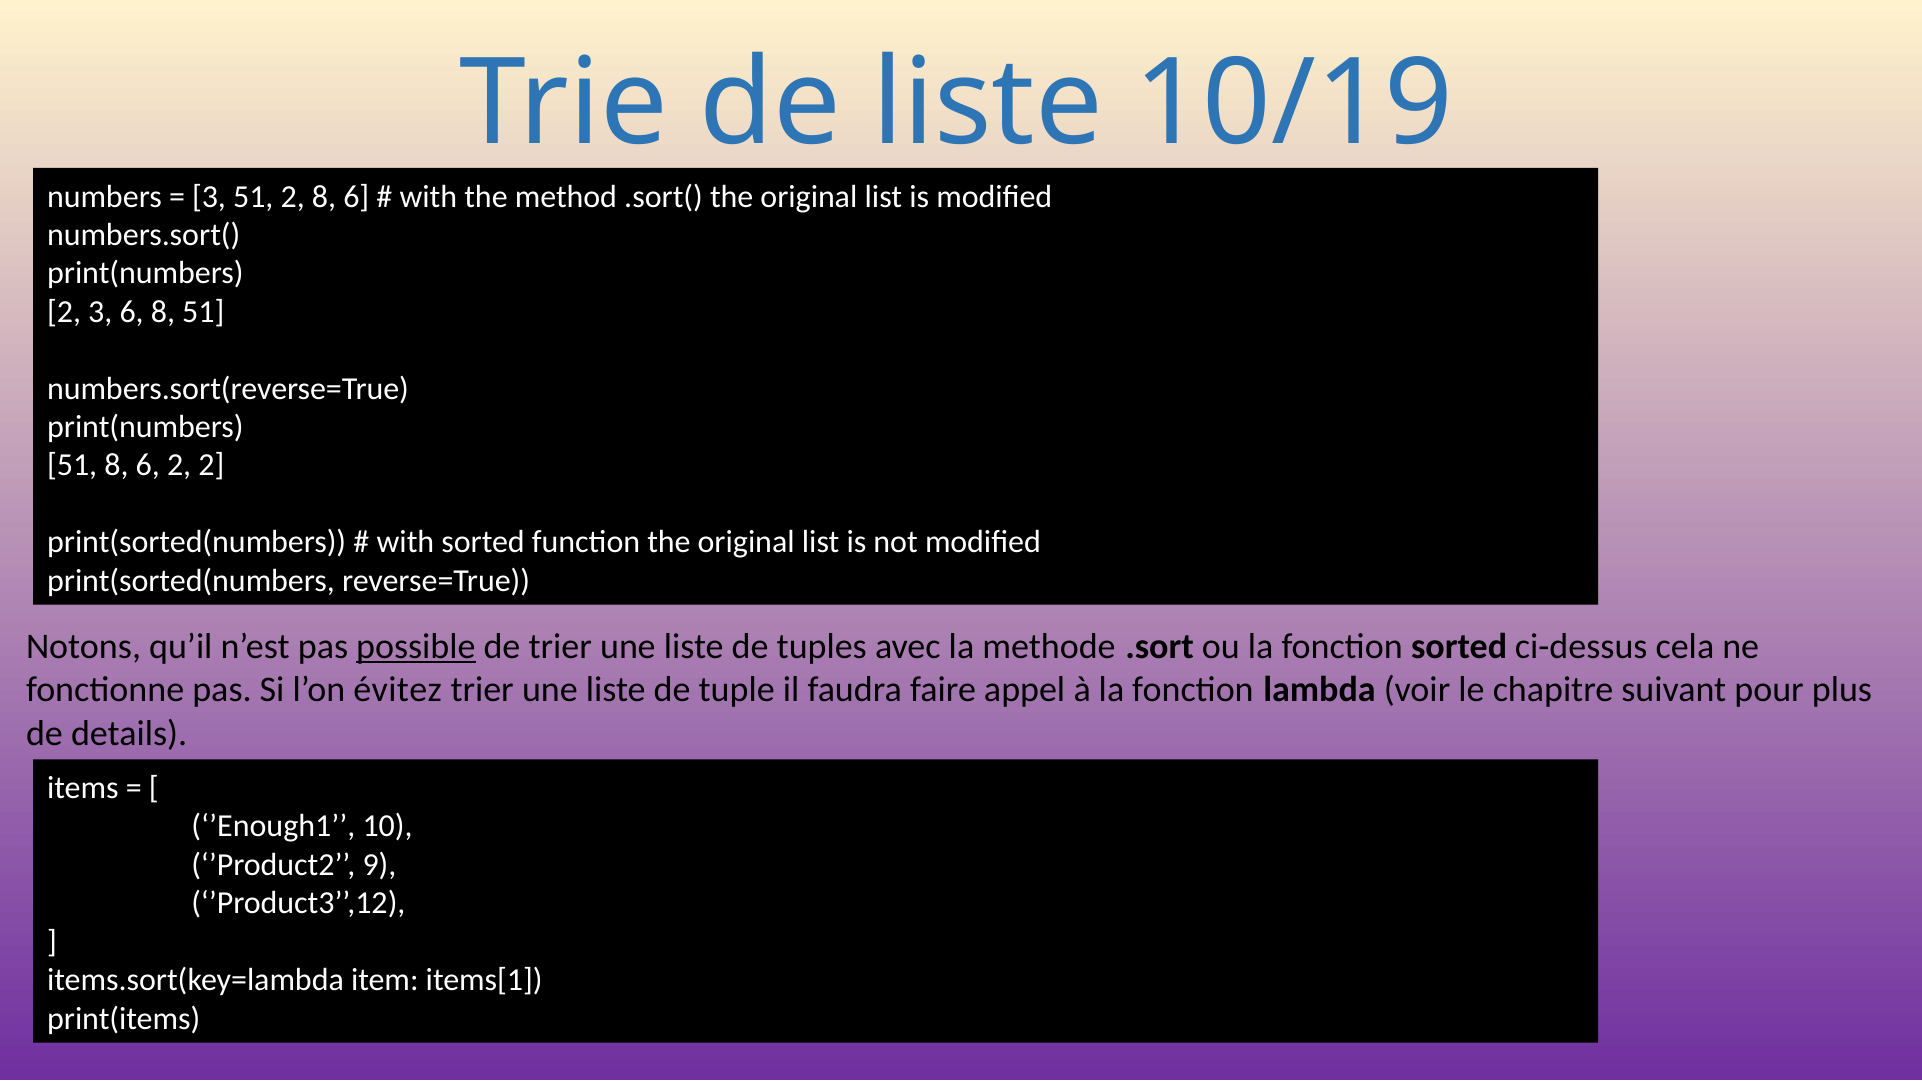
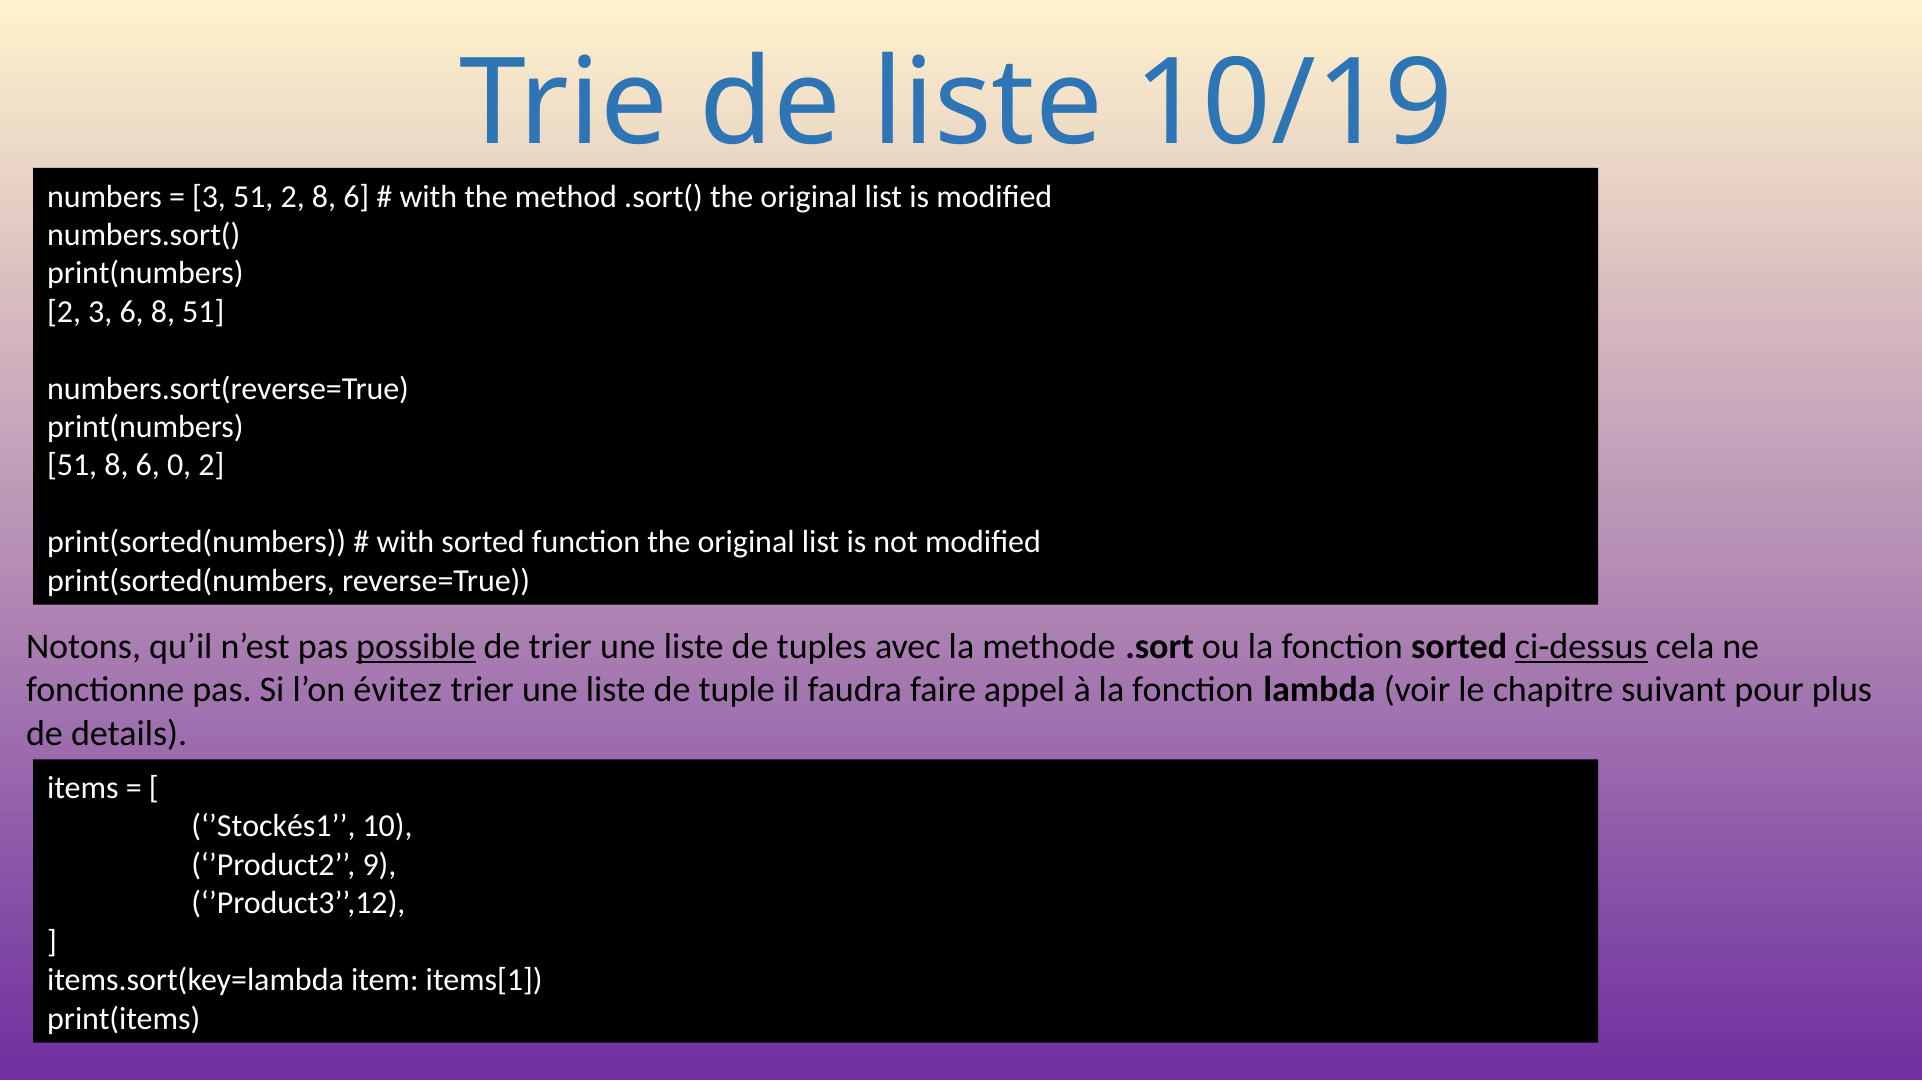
6 2: 2 -> 0 (179, 465)
ci-dessus underline: none -> present (1581, 647)
’Enough1: ’Enough1 -> ’Stockés1 (273, 827)
